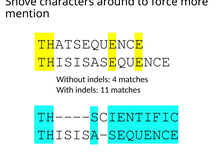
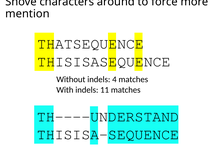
TH----SCIENTIFIC: TH----SCIENTIFIC -> TH----UNDERSTAND (108, 116)
